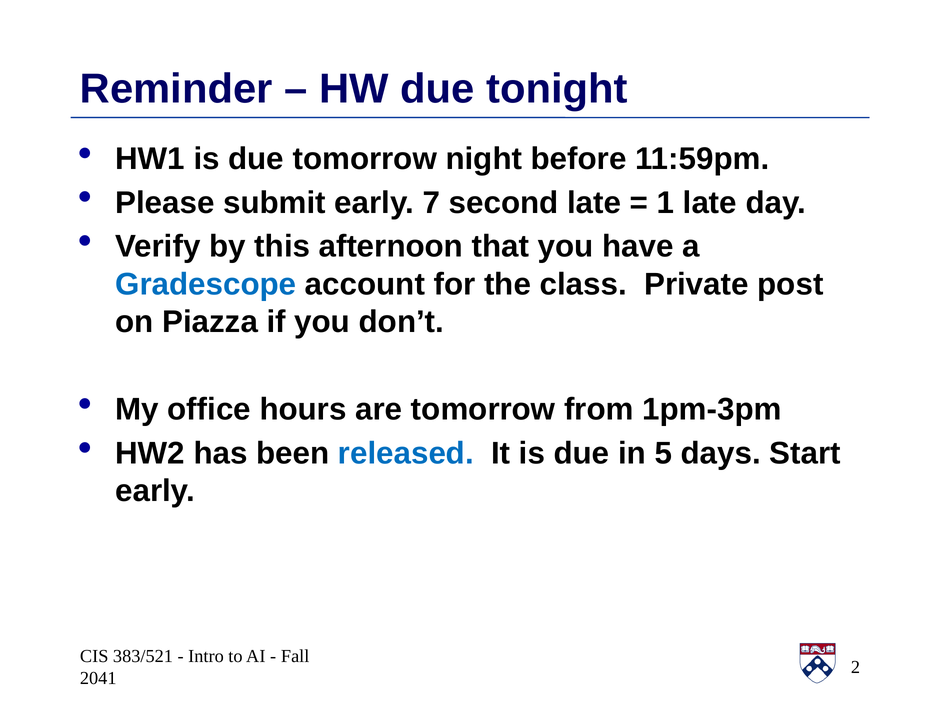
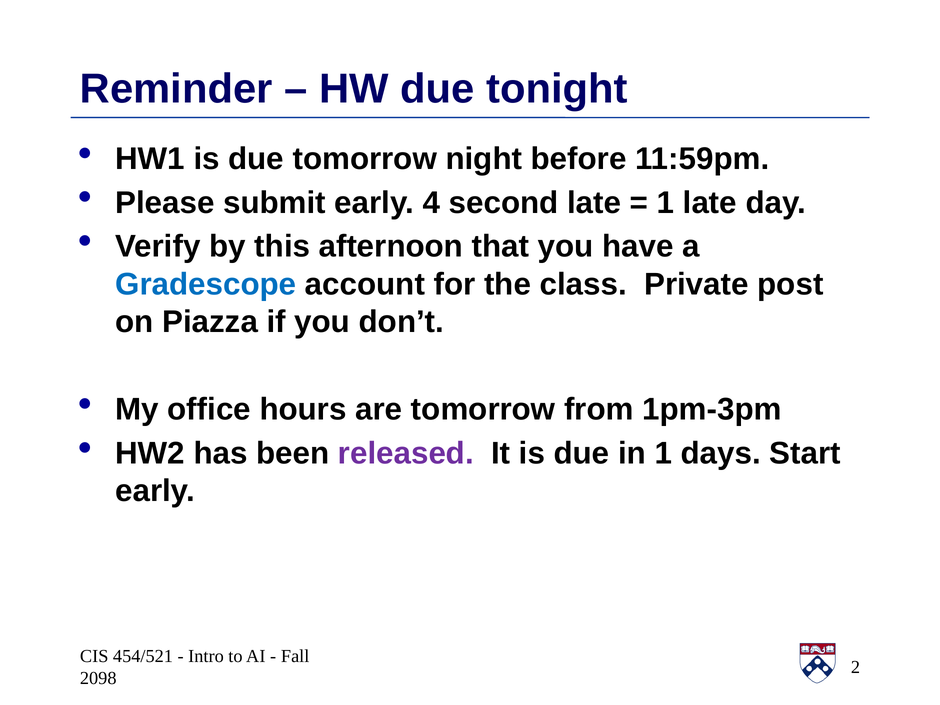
7: 7 -> 4 (431, 203)
released colour: blue -> purple (406, 453)
in 5: 5 -> 1 (663, 453)
383/521: 383/521 -> 454/521 (143, 656)
2041: 2041 -> 2098 (98, 678)
